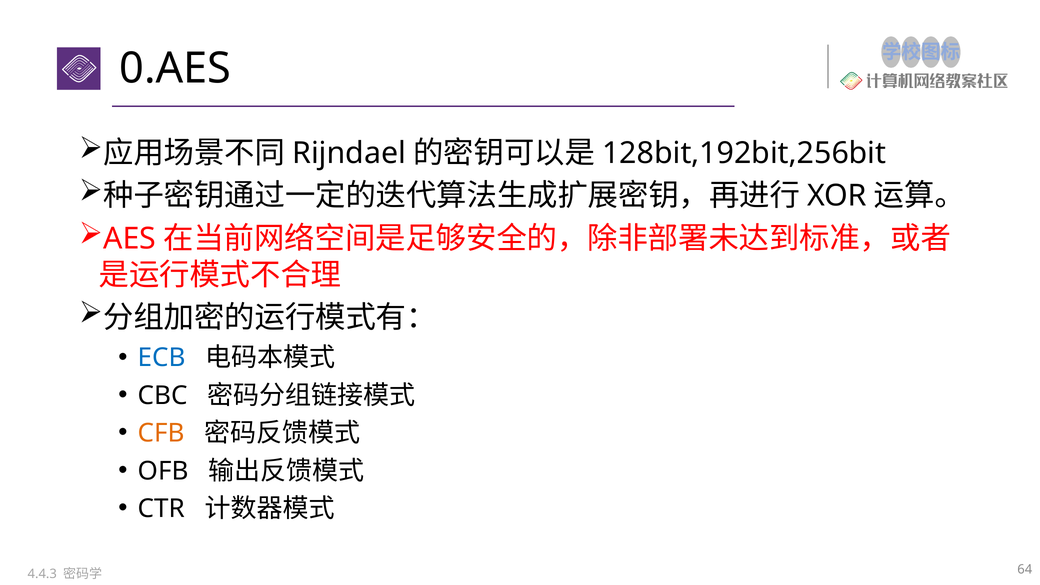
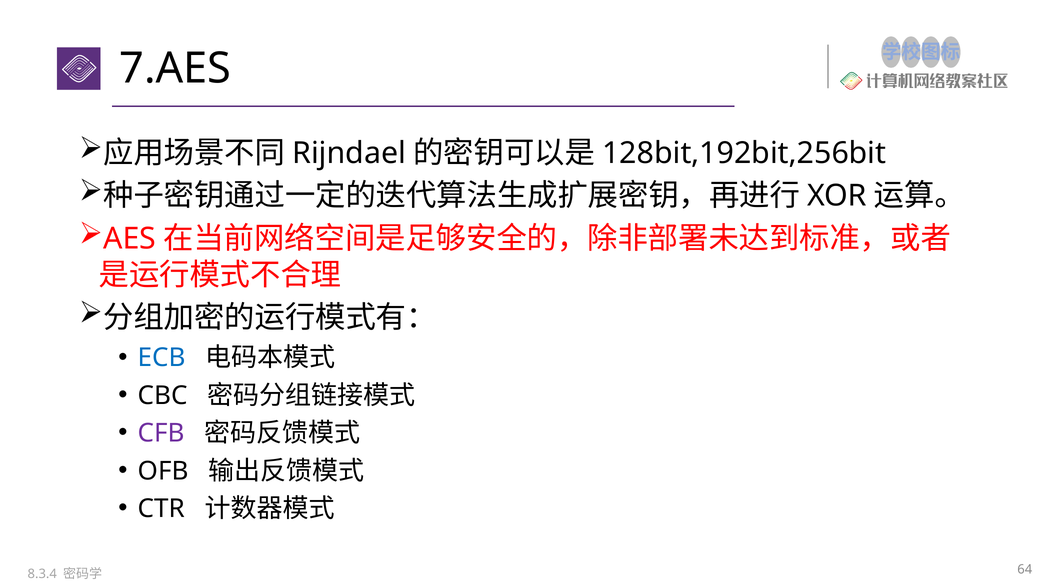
0.AES: 0.AES -> 7.AES (175, 68)
CFB colour: orange -> purple (161, 433)
4.4.3: 4.4.3 -> 8.3.4 (42, 574)
